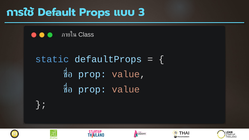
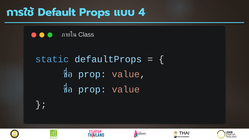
3: 3 -> 4 (142, 12)
